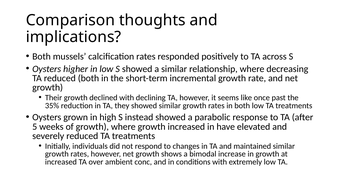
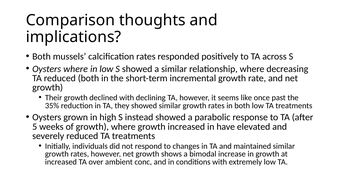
Oysters higher: higher -> where (76, 69)
